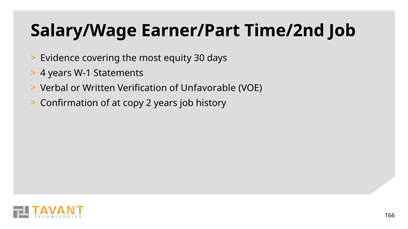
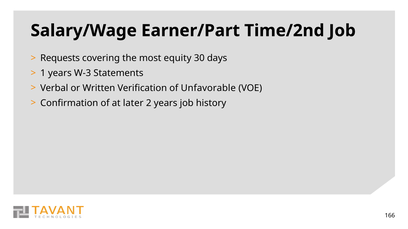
Evidence: Evidence -> Requests (60, 58)
4: 4 -> 1 (43, 73)
W-1: W-1 -> W-3 (83, 73)
copy: copy -> later (133, 103)
